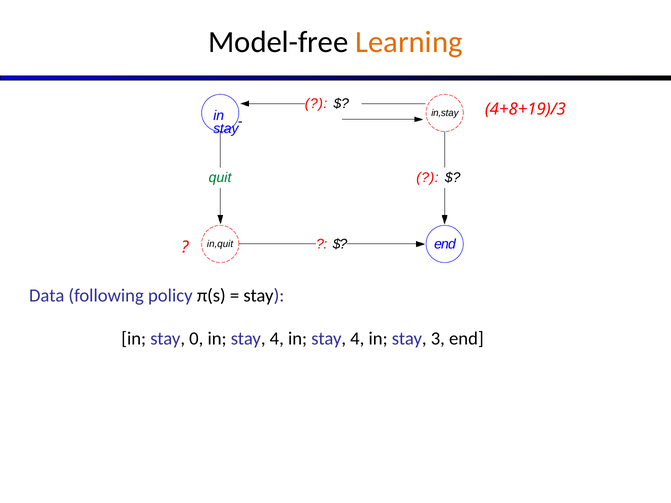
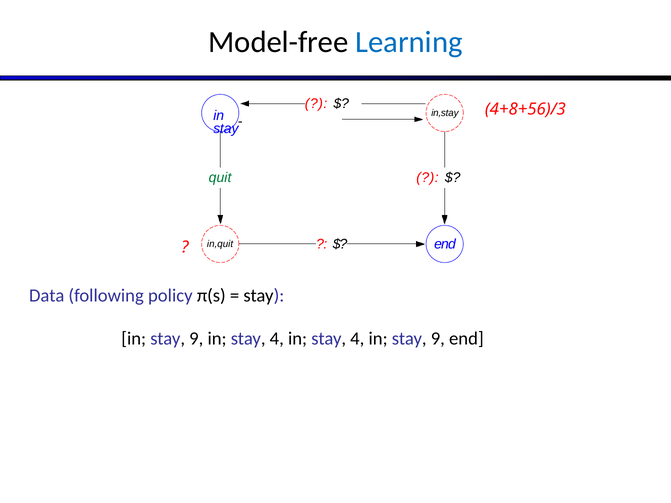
Learning colour: orange -> blue (409, 42)
4+8+19)/3: 4+8+19)/3 -> 4+8+56)/3 (525, 109)
0: 0 -> 9 (196, 339)
4 in stay 3: 3 -> 9 (438, 339)
